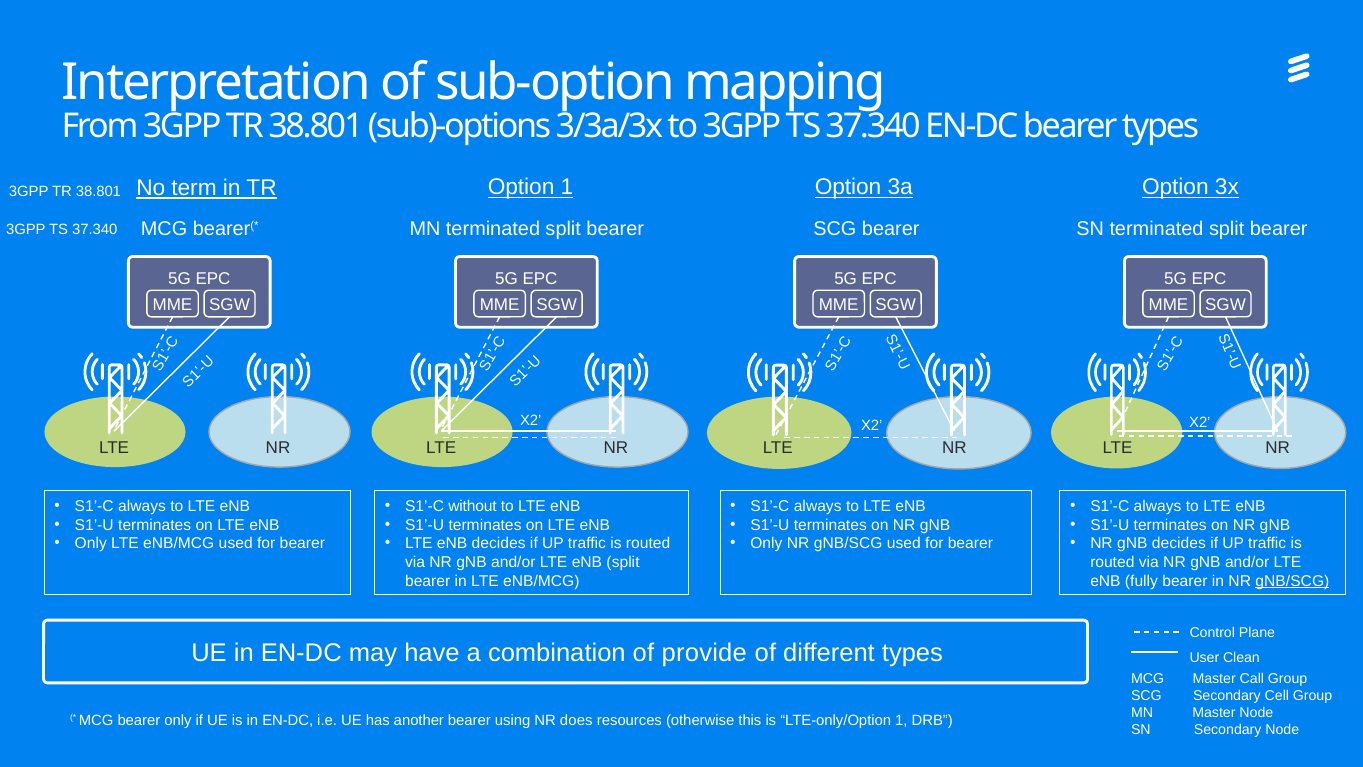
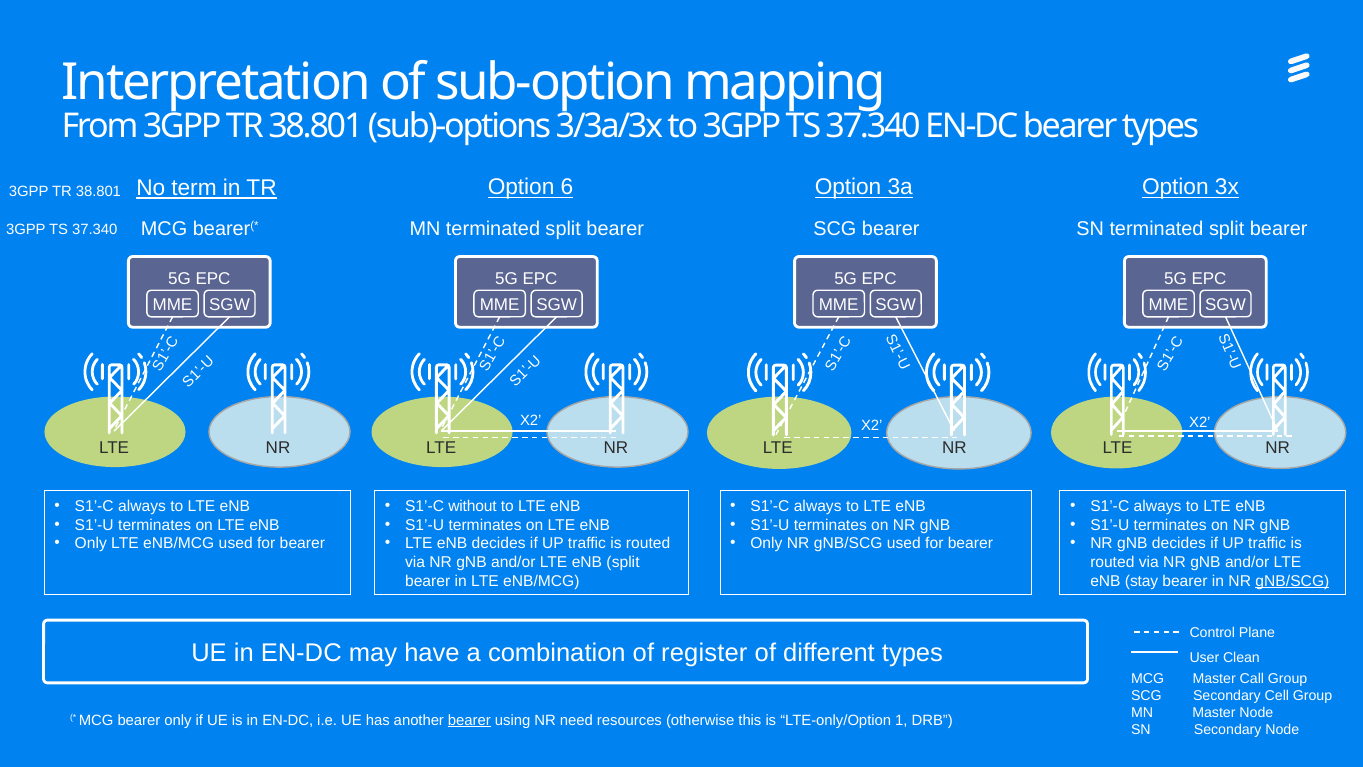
Option 1: 1 -> 6 (567, 187)
fully: fully -> stay (1142, 581)
provide: provide -> register (704, 653)
bearer underline: none -> present (469, 720)
does: does -> need (576, 720)
